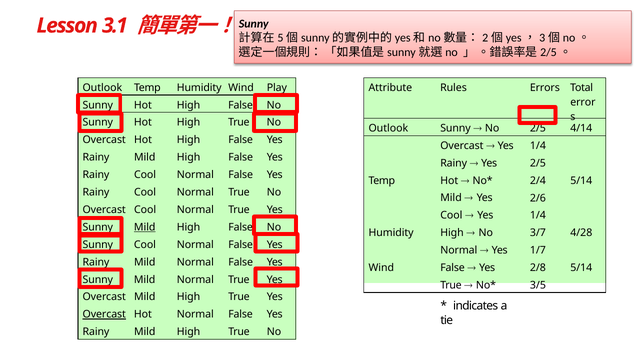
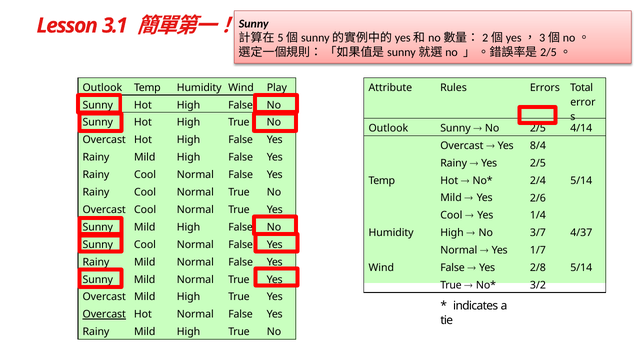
1/4: 1/4 -> 8/4 (538, 146)
Mild underline: present -> none (145, 227)
4/28: 4/28 -> 4/37 (581, 233)
3/5: 3/5 -> 3/2 (538, 285)
